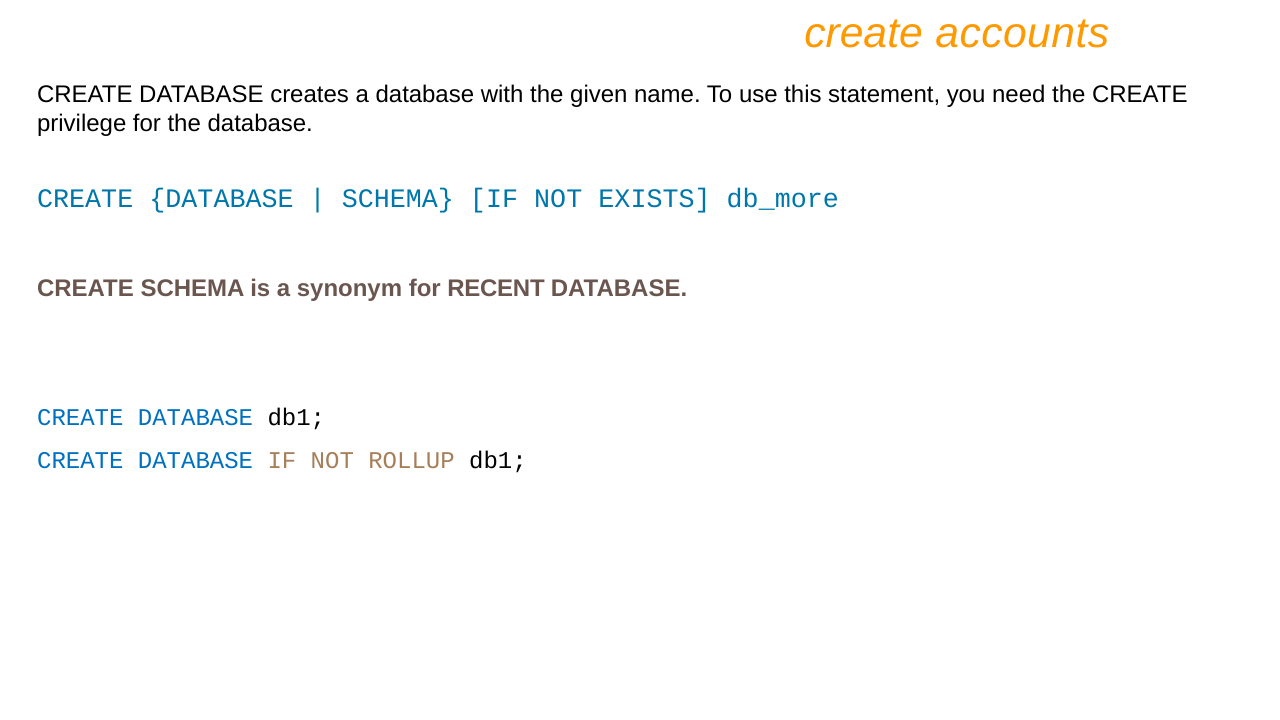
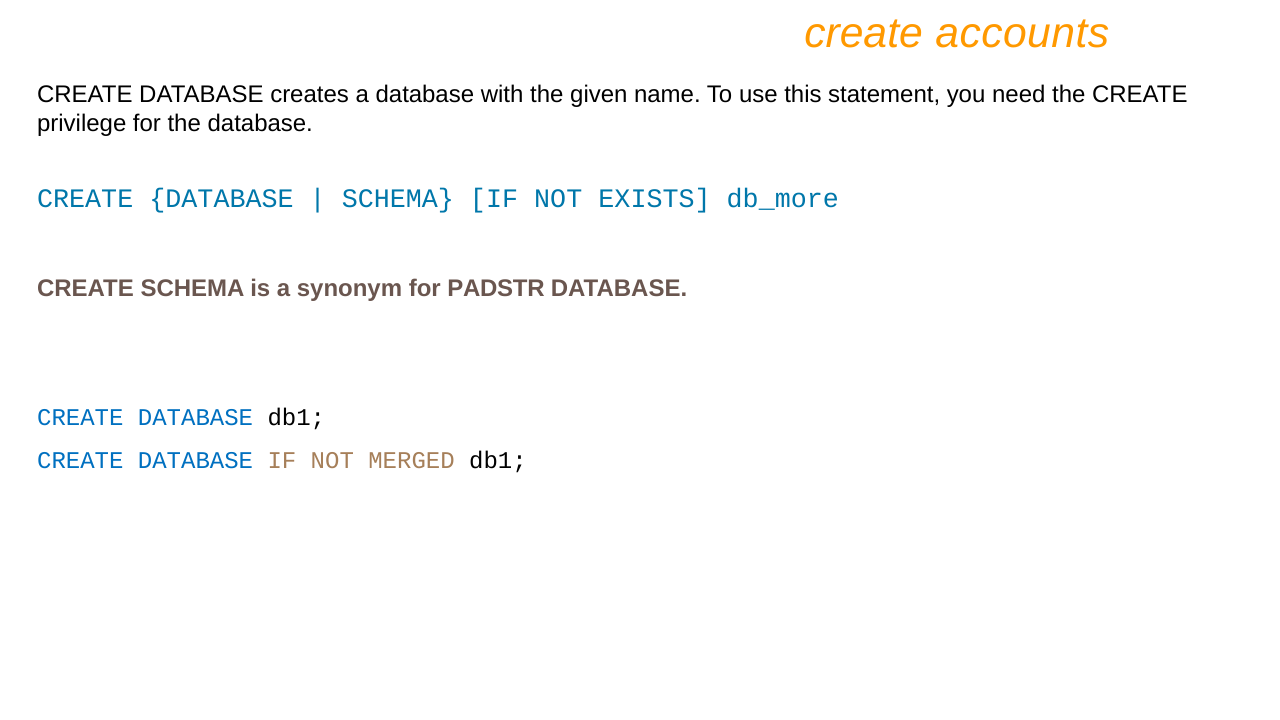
RECENT: RECENT -> PADSTR (496, 288)
ROLLUP: ROLLUP -> MERGED (412, 461)
